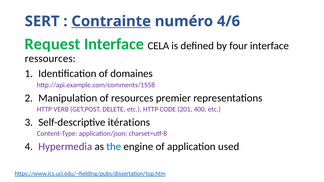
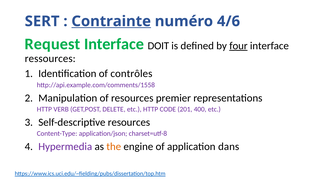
CELA: CELA -> DOIT (158, 46)
four underline: none -> present (238, 46)
domaines: domaines -> contrôles (131, 74)
Self-descriptive itérations: itérations -> resources (129, 122)
the colour: blue -> orange (114, 147)
used: used -> dans (229, 147)
